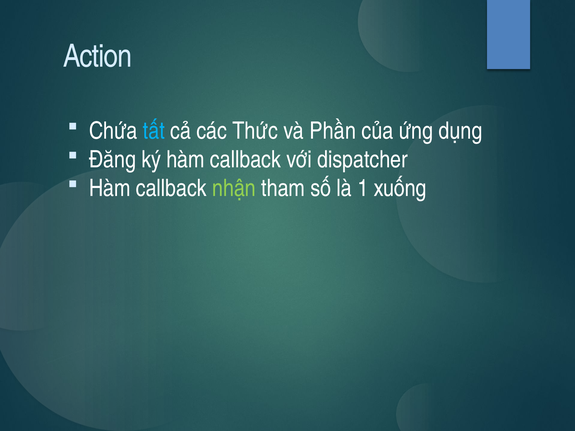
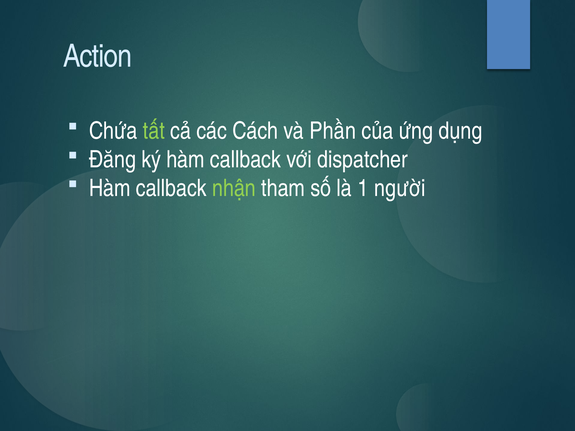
tất colour: light blue -> light green (154, 131)
Thức: Thức -> Cách (255, 131)
xuống: xuống -> người (400, 189)
